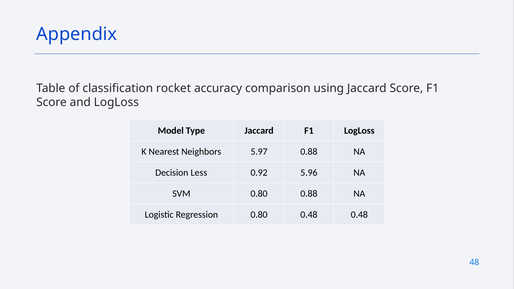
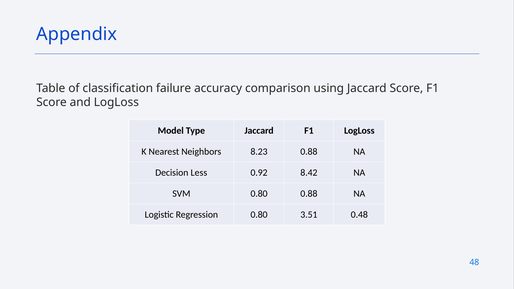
rocket: rocket -> failure (174, 88)
5.97: 5.97 -> 8.23 (259, 152)
5.96: 5.96 -> 8.42 (309, 173)
0.80 0.48: 0.48 -> 3.51 (309, 215)
